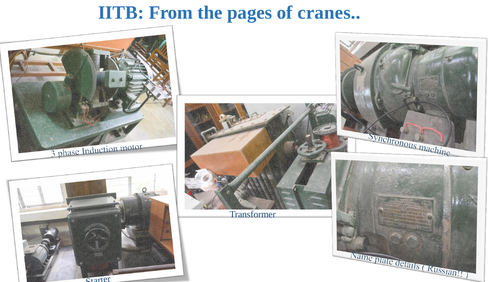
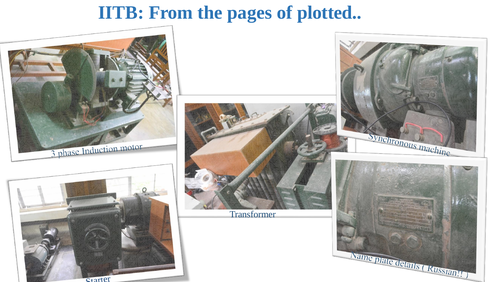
cranes: cranes -> plotted (329, 13)
